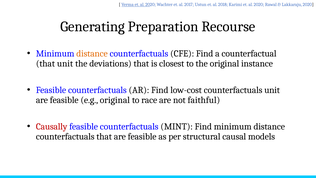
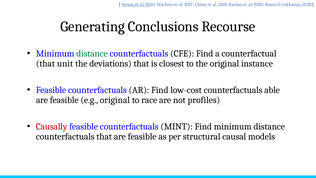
Preparation: Preparation -> Conclusions (163, 27)
distance colour: orange -> green (92, 53)
counterfactuals unit: unit -> able (272, 90)
faithful: faithful -> profiles (204, 100)
